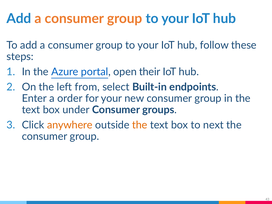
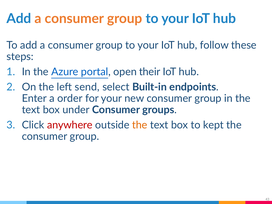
from: from -> send (87, 87)
anywhere colour: orange -> red (70, 125)
next: next -> kept (213, 125)
